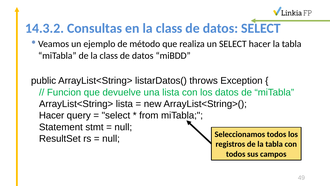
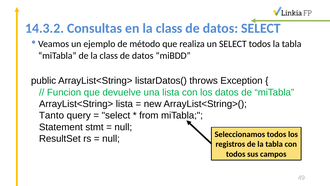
SELECT hacer: hacer -> todos (260, 44)
Hacer: Hacer -> Tanto (52, 115)
